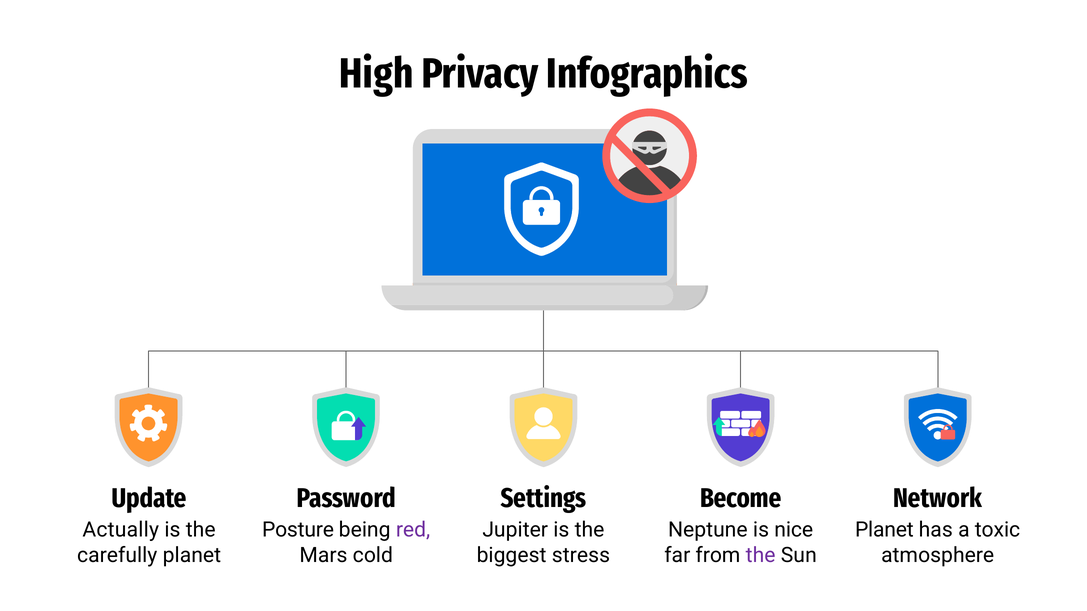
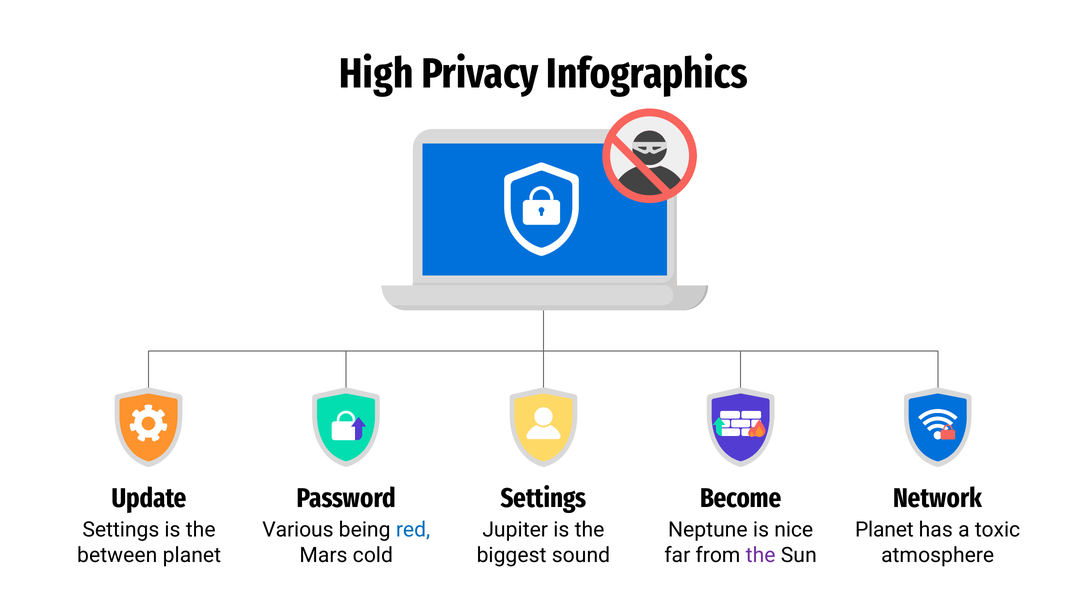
Actually: Actually -> Settings (121, 530)
Posture: Posture -> Various (298, 530)
red colour: purple -> blue (413, 530)
carefully: carefully -> between (117, 555)
stress: stress -> sound (581, 555)
